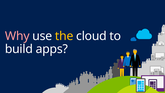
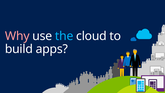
the colour: yellow -> light blue (64, 36)
